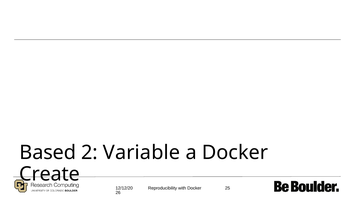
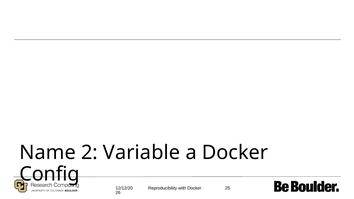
Based: Based -> Name (48, 153)
Create: Create -> Config (50, 174)
